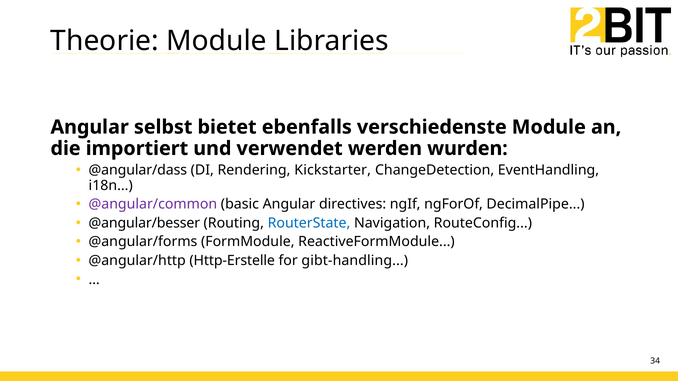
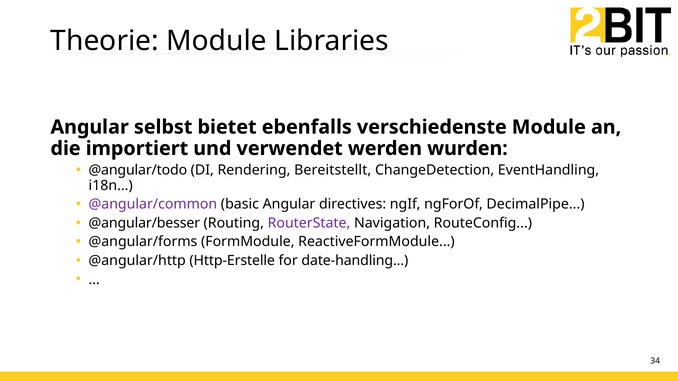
@angular/dass: @angular/dass -> @angular/todo (138, 170)
Kickstarter: Kickstarter -> Bereitstellt (333, 170)
RouterState colour: blue -> purple (309, 223)
gibt-handling: gibt-handling -> date-handling (355, 261)
